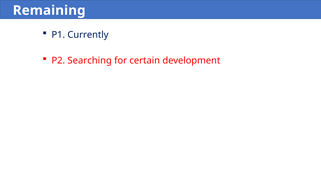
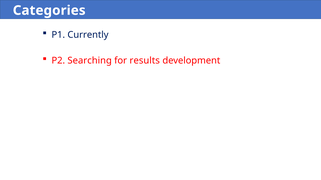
Remaining: Remaining -> Categories (49, 10)
certain: certain -> results (145, 61)
